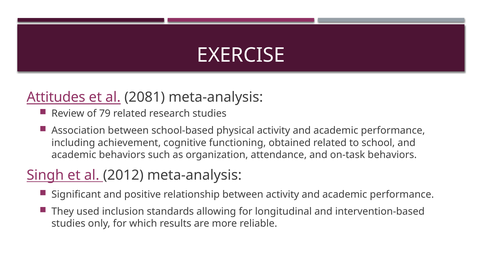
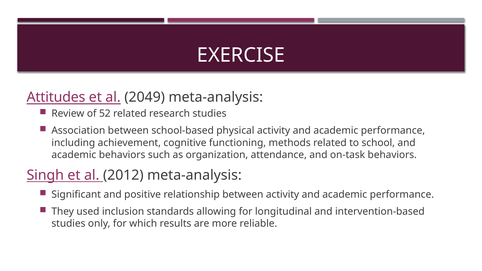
2081: 2081 -> 2049 (145, 97)
79: 79 -> 52 (105, 114)
obtained: obtained -> methods (290, 143)
